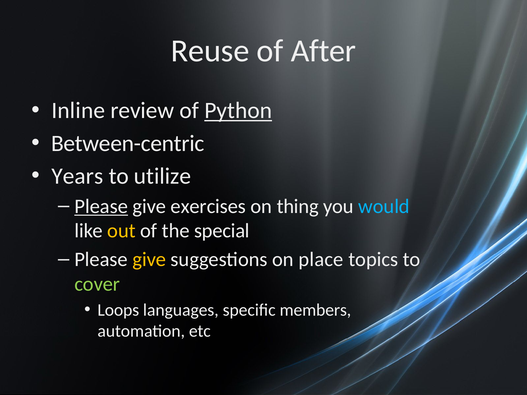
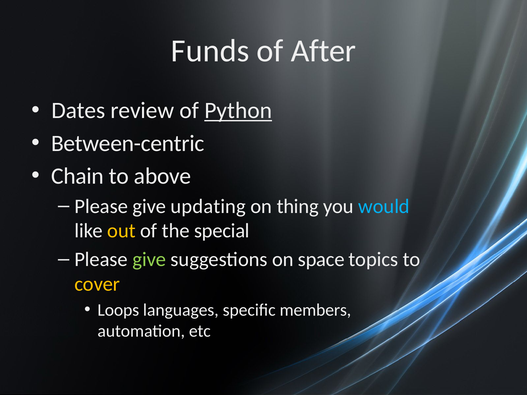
Reuse: Reuse -> Funds (210, 51)
Inline: Inline -> Dates (78, 111)
Years: Years -> Chain (78, 176)
utilize: utilize -> above (163, 176)
Please underline: present -> none (101, 206)
exercises: exercises -> updating (208, 206)
give colour: yellow -> light green (149, 260)
place: place -> space (321, 260)
cover colour: light green -> yellow (97, 284)
